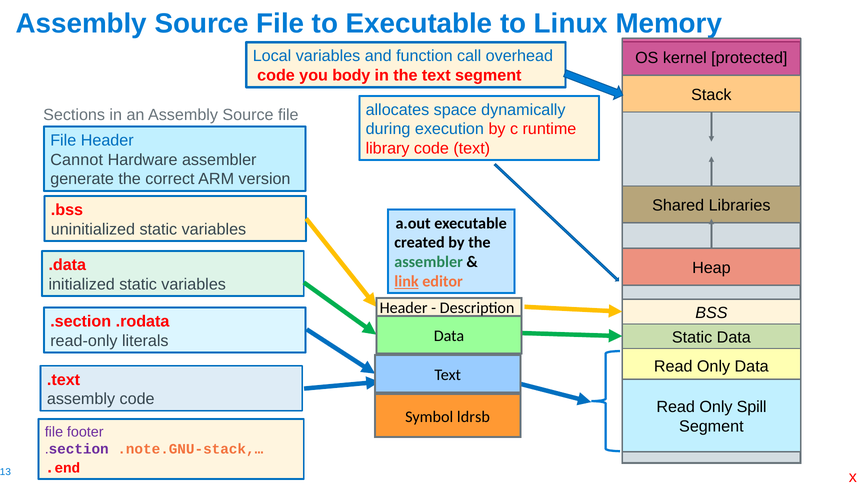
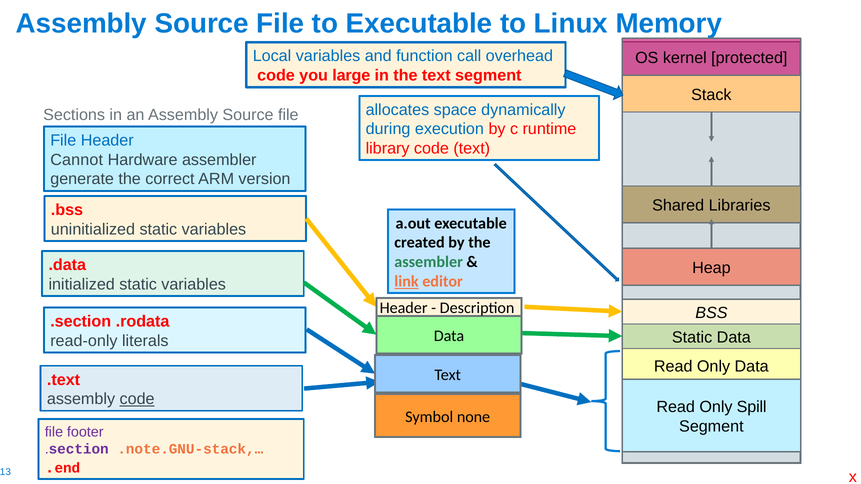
body: body -> large (351, 75)
code underline: none -> present (137, 399)
ldrsb: ldrsb -> none (474, 417)
